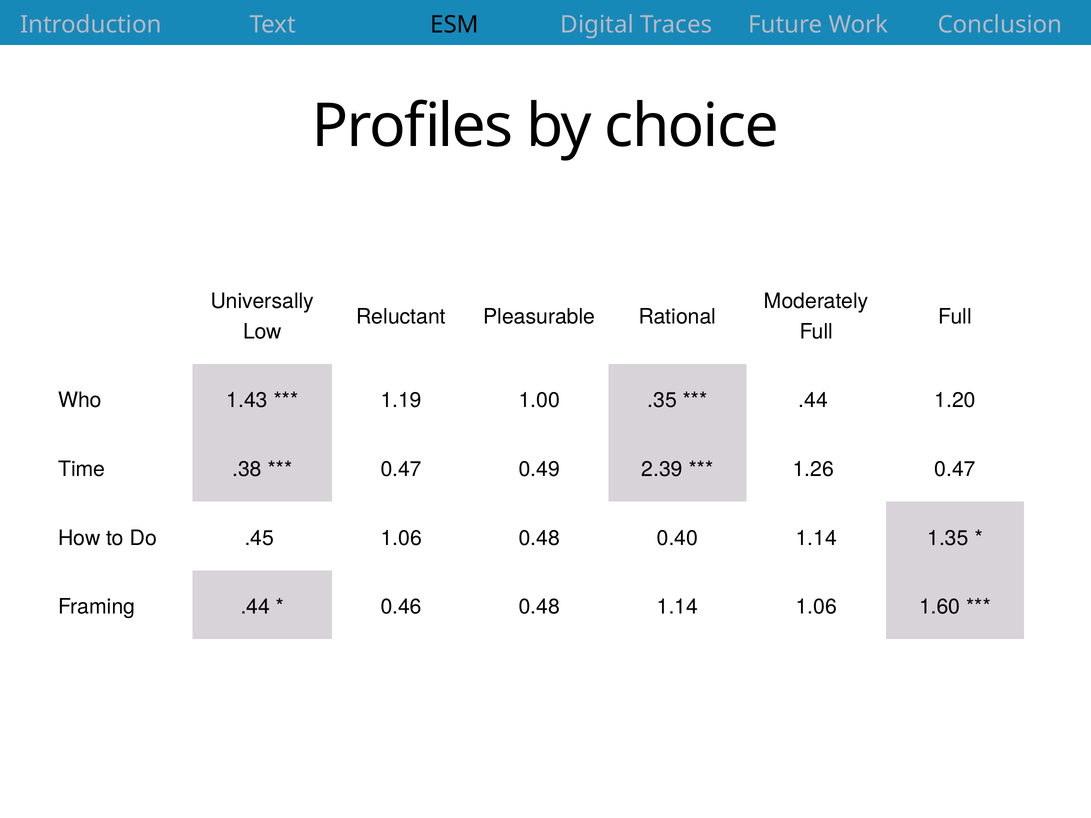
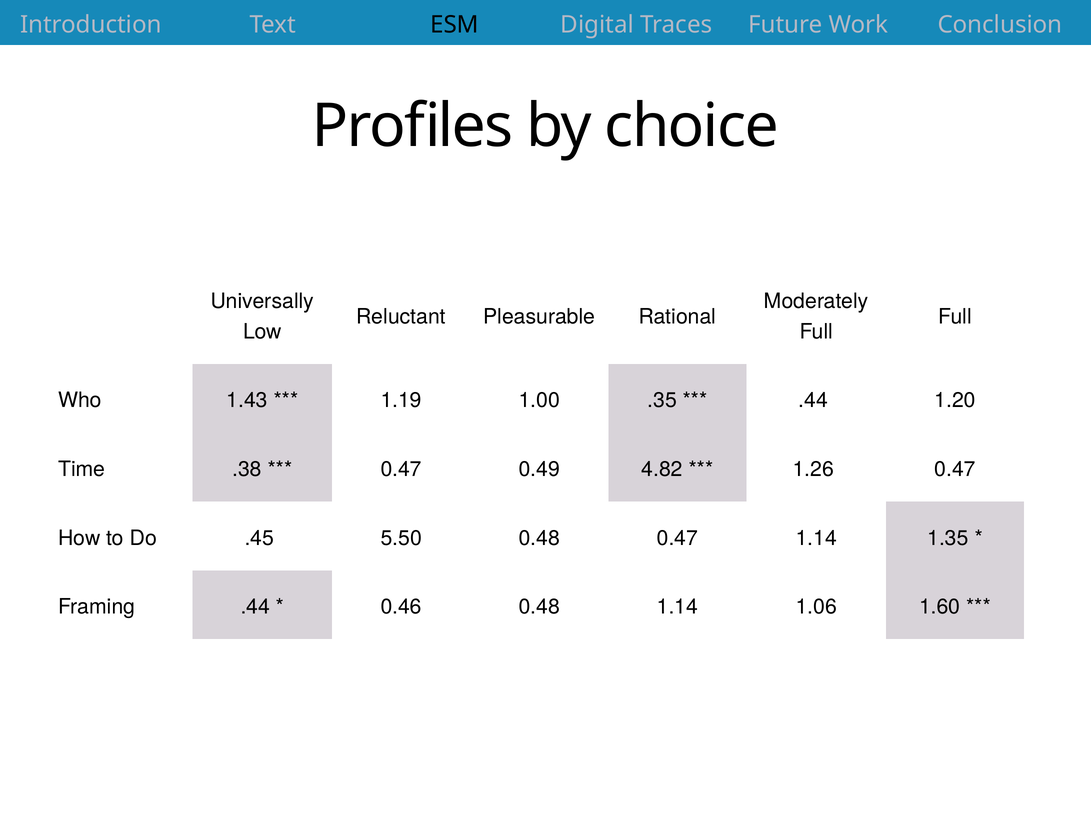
2.39: 2.39 -> 4.82 (662, 469)
.45 1.06: 1.06 -> 5.50 (401, 538)
0.48 0.40: 0.40 -> 0.47 (677, 538)
